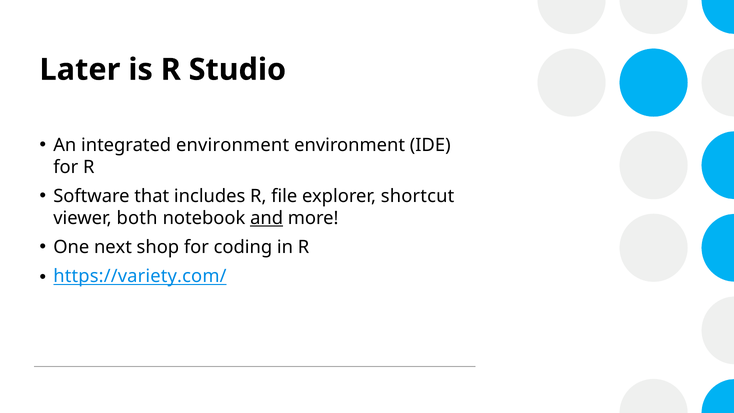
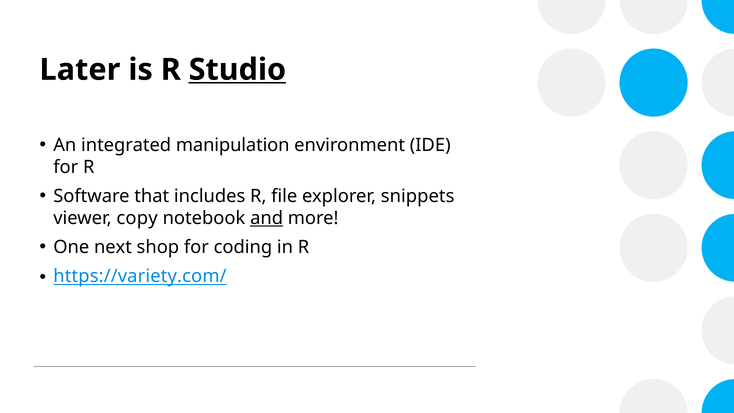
Studio underline: none -> present (237, 70)
integrated environment: environment -> manipulation (233, 145)
shortcut: shortcut -> snippets (418, 196)
both: both -> copy (137, 218)
